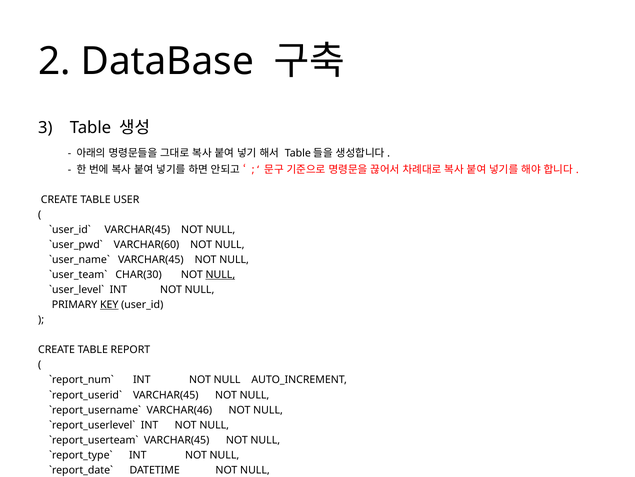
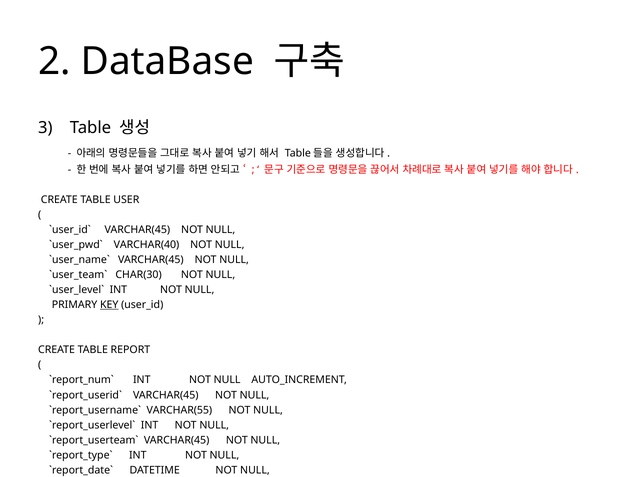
VARCHAR(60: VARCHAR(60 -> VARCHAR(40 (146, 244)
NULL underline: present -> none (220, 274)
VARCHAR(46: VARCHAR(46 -> VARCHAR(55 (179, 409)
